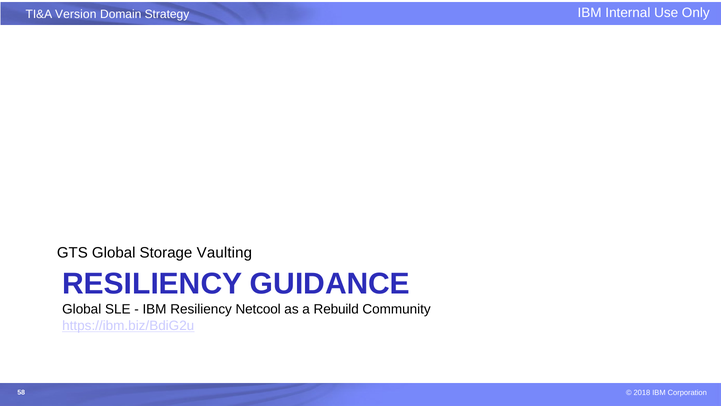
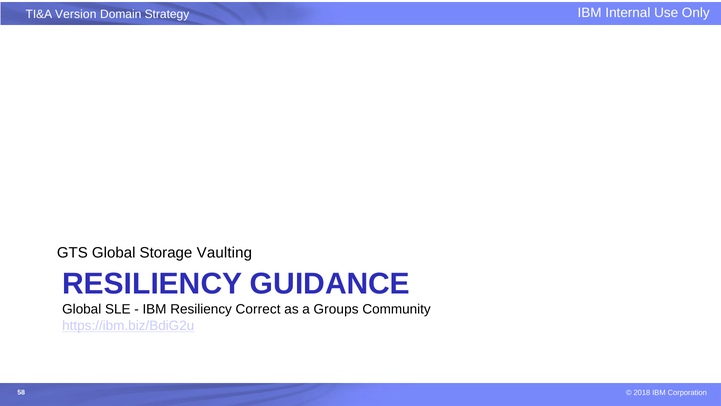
Netcool: Netcool -> Correct (258, 309)
Rebuild: Rebuild -> Groups (336, 309)
